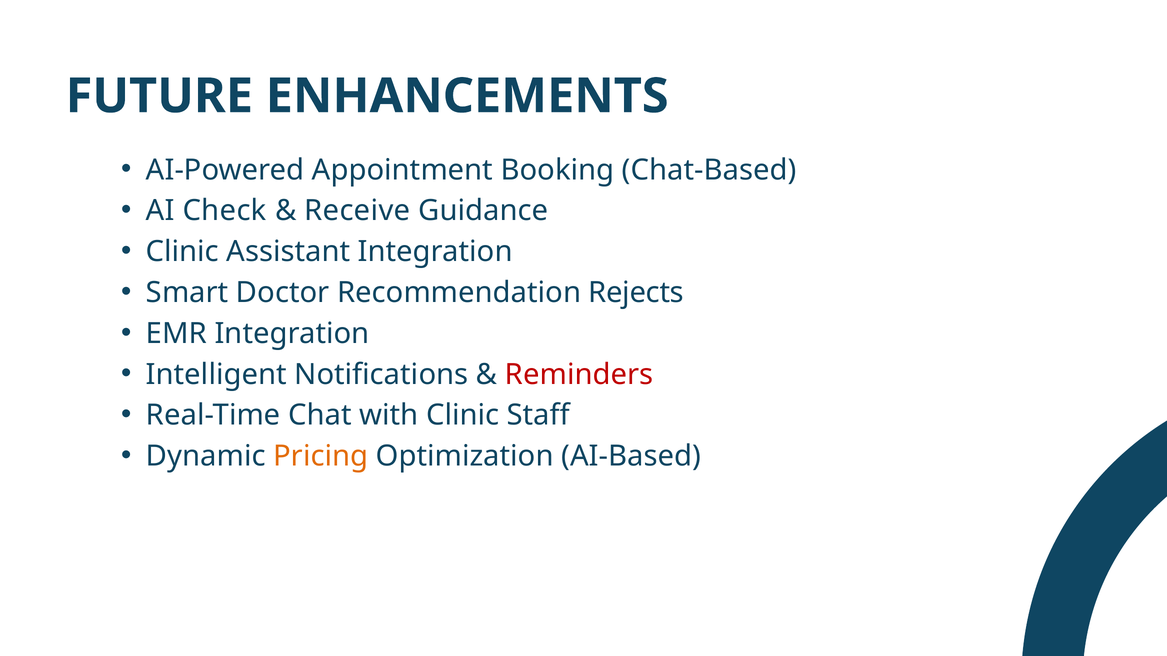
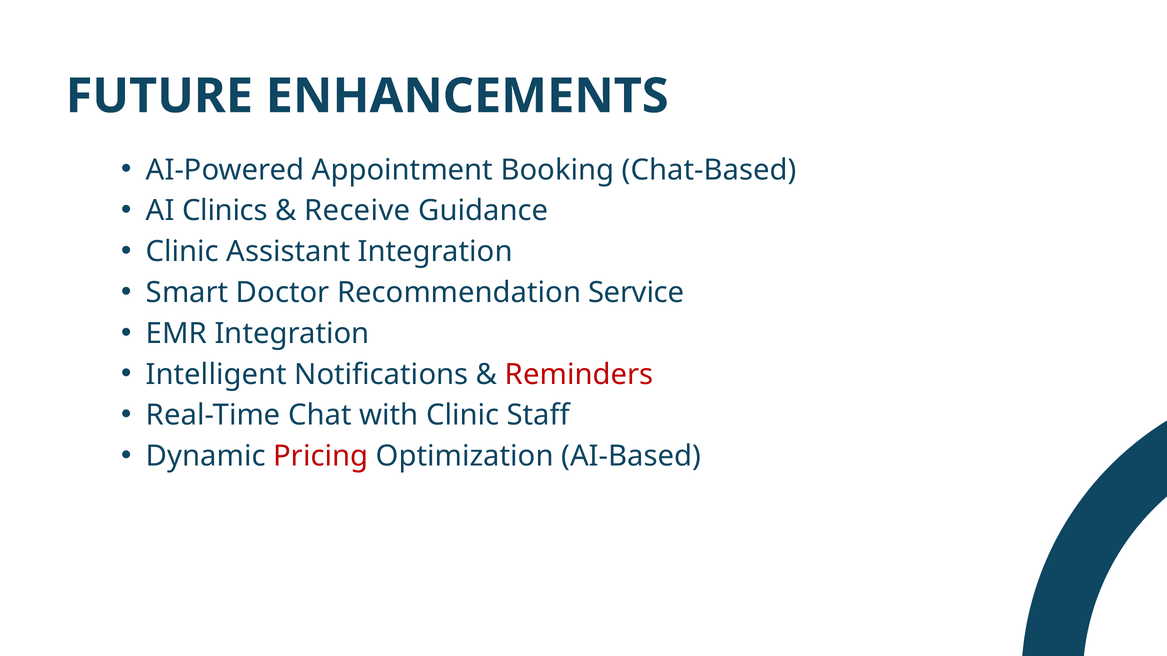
Check: Check -> Clinics (225, 211)
Rejects: Rejects -> Service (636, 293)
Pricing colour: orange -> red (321, 457)
